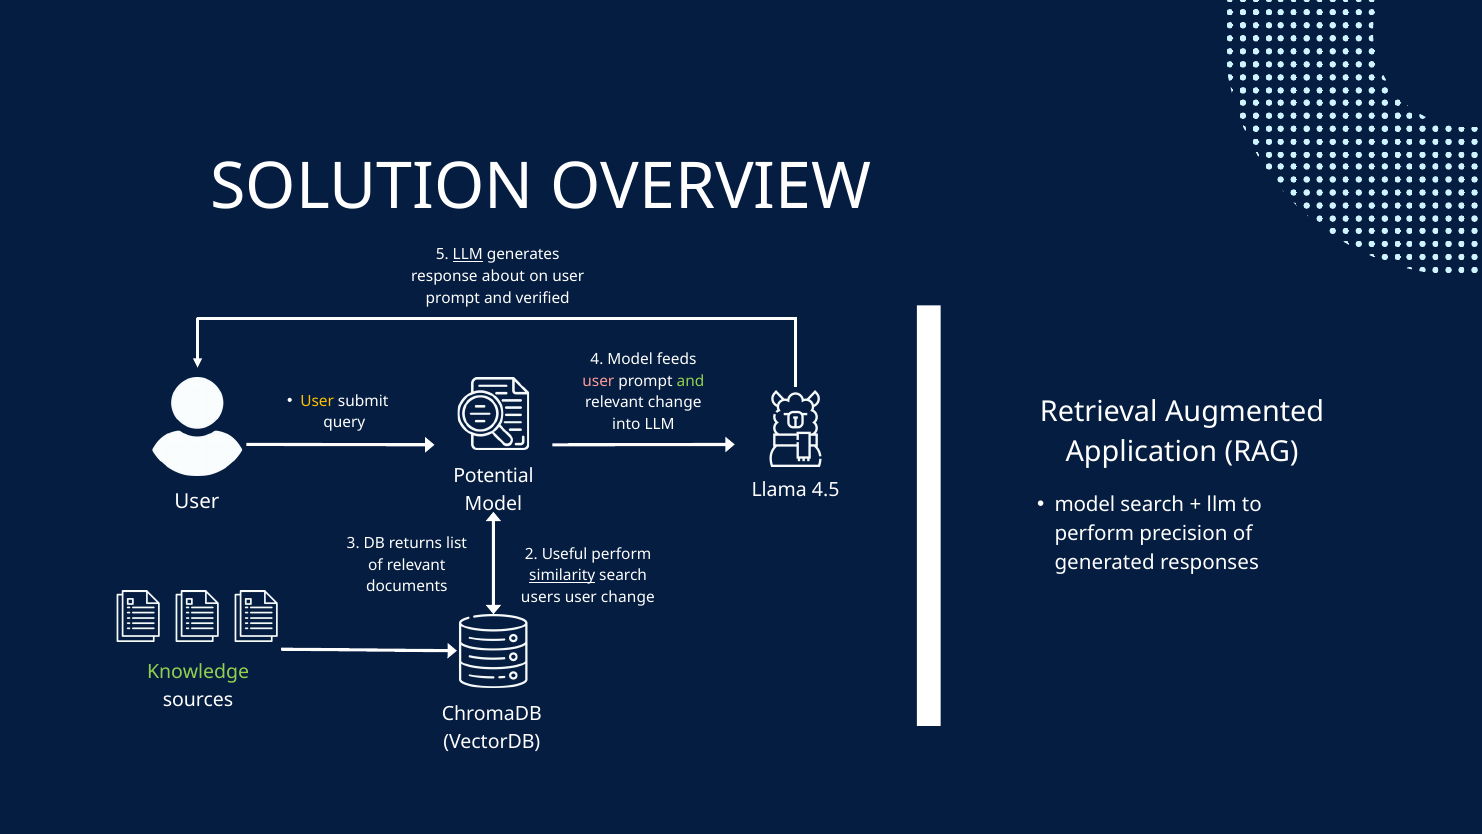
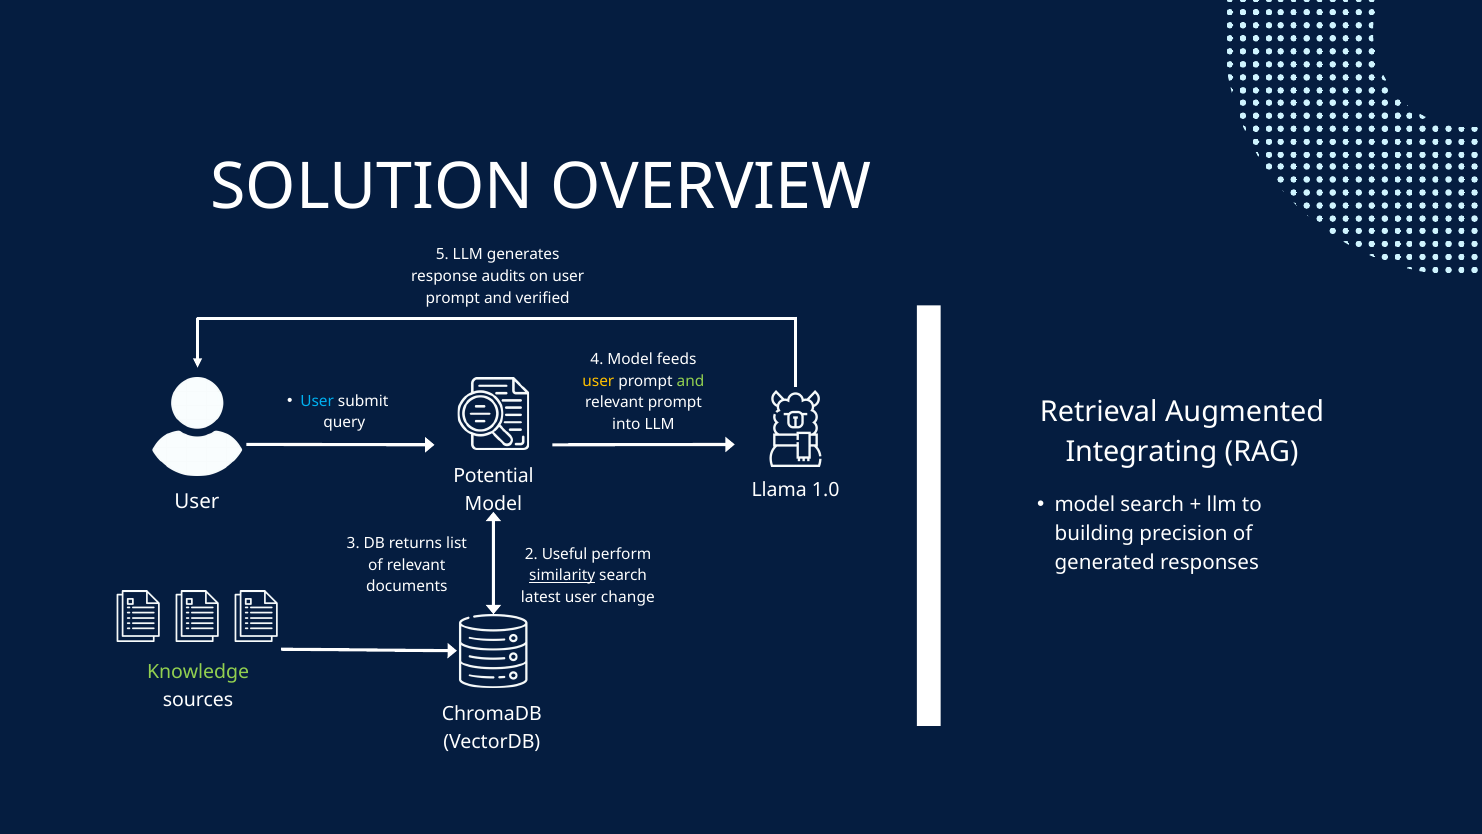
LLM underline: present -> none (468, 255)
about: about -> audits (504, 276)
user colour: pink -> yellow (598, 381)
User colour: yellow -> light blue (317, 401)
relevant change: change -> prompt (675, 403)
Application: Application -> Integrating (1141, 452)
4.5: 4.5 -> 1.0 (826, 490)
perform: perform -> building (1094, 534)
users: users -> latest (541, 597)
